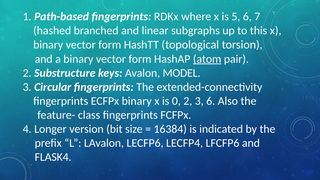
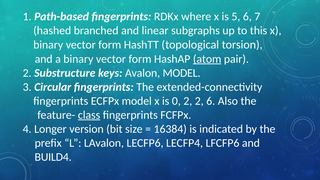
ECFPx binary: binary -> model (137, 101)
2 3: 3 -> 2 (199, 101)
class underline: none -> present (89, 115)
FLASK4: FLASK4 -> BUILD4 (53, 157)
